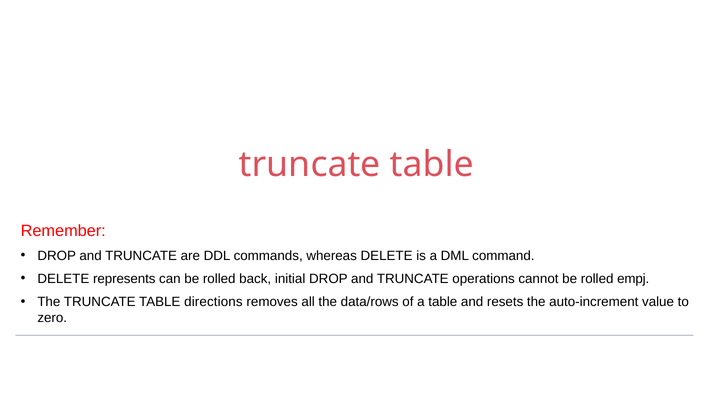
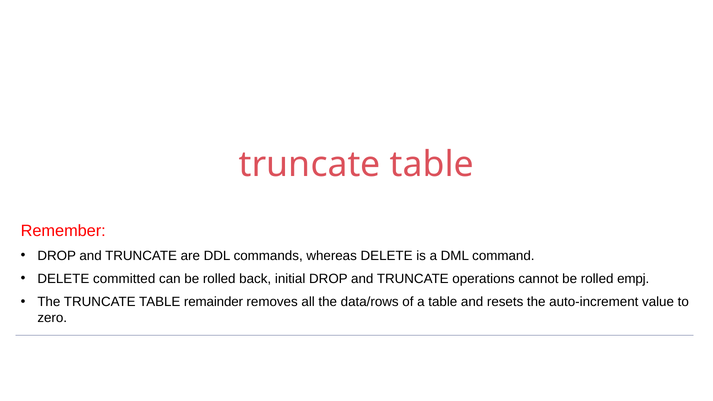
represents: represents -> committed (124, 279)
directions: directions -> remainder (214, 302)
